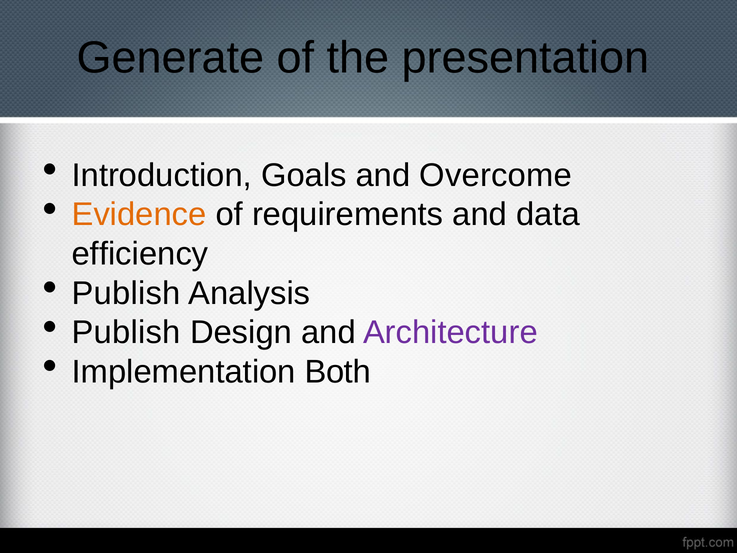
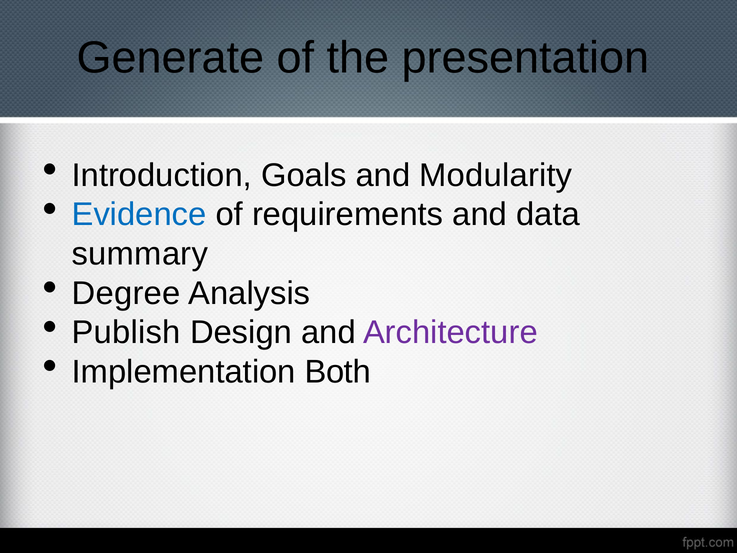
Overcome: Overcome -> Modularity (496, 175)
Evidence colour: orange -> blue (139, 214)
efficiency: efficiency -> summary (140, 254)
Publish: Publish -> Degree (126, 293)
